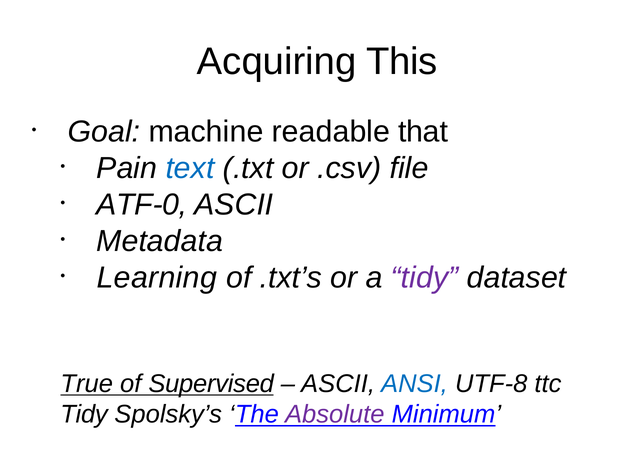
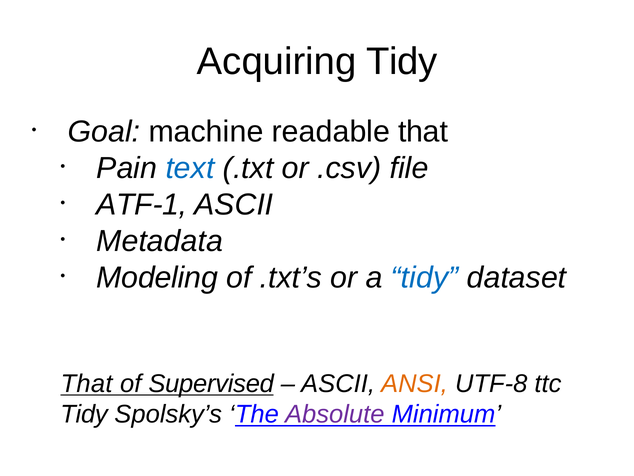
Acquiring This: This -> Tidy (402, 61)
ATF-0: ATF-0 -> ATF-1 (142, 204)
Learning: Learning -> Modeling (157, 277)
tidy colour: purple -> blue (425, 277)
True: True -> That (87, 383)
ANSI colour: blue -> orange (414, 383)
